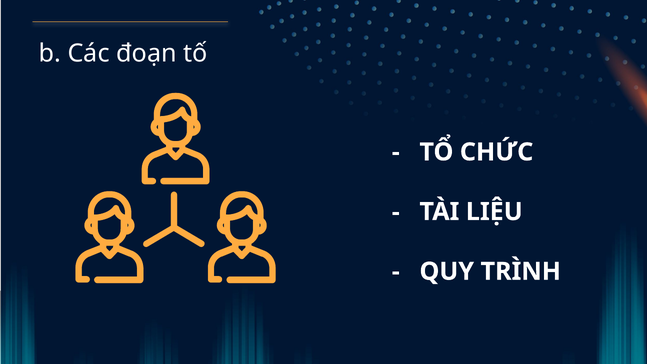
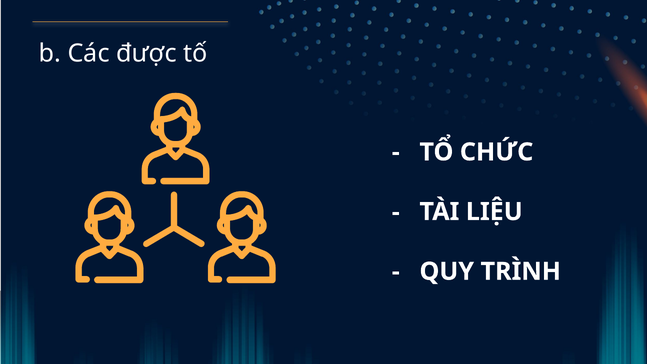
đoạn: đoạn -> được (146, 53)
